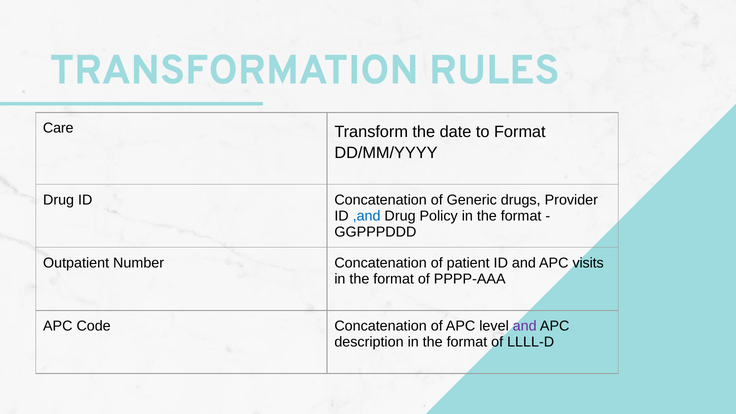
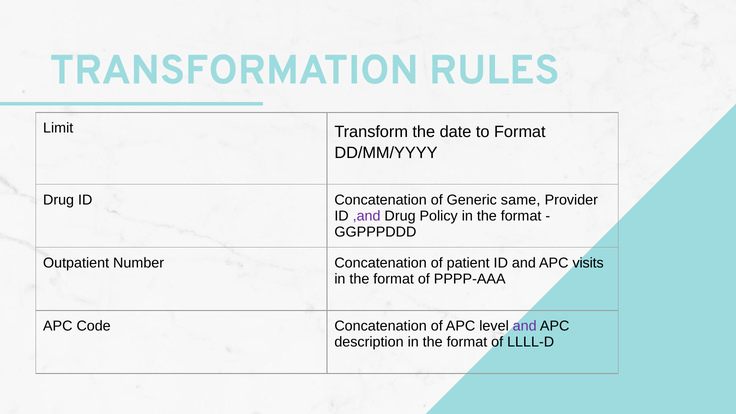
Care: Care -> Limit (58, 128)
drugs: drugs -> same (521, 200)
,and colour: blue -> purple (367, 216)
